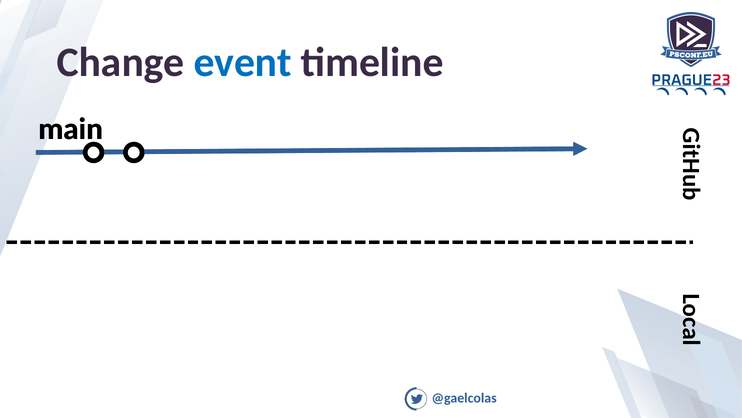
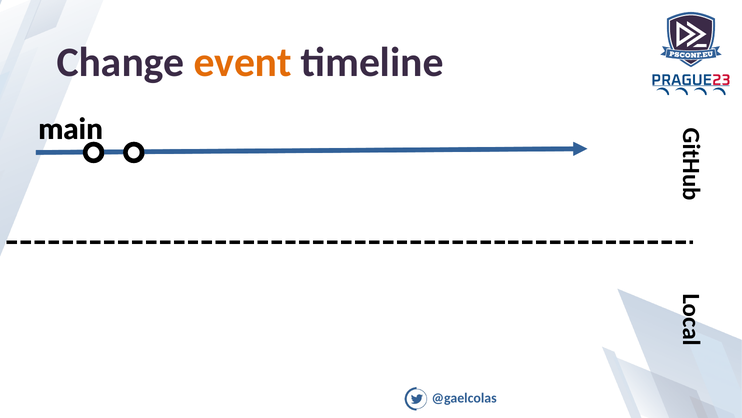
event colour: blue -> orange (243, 62)
